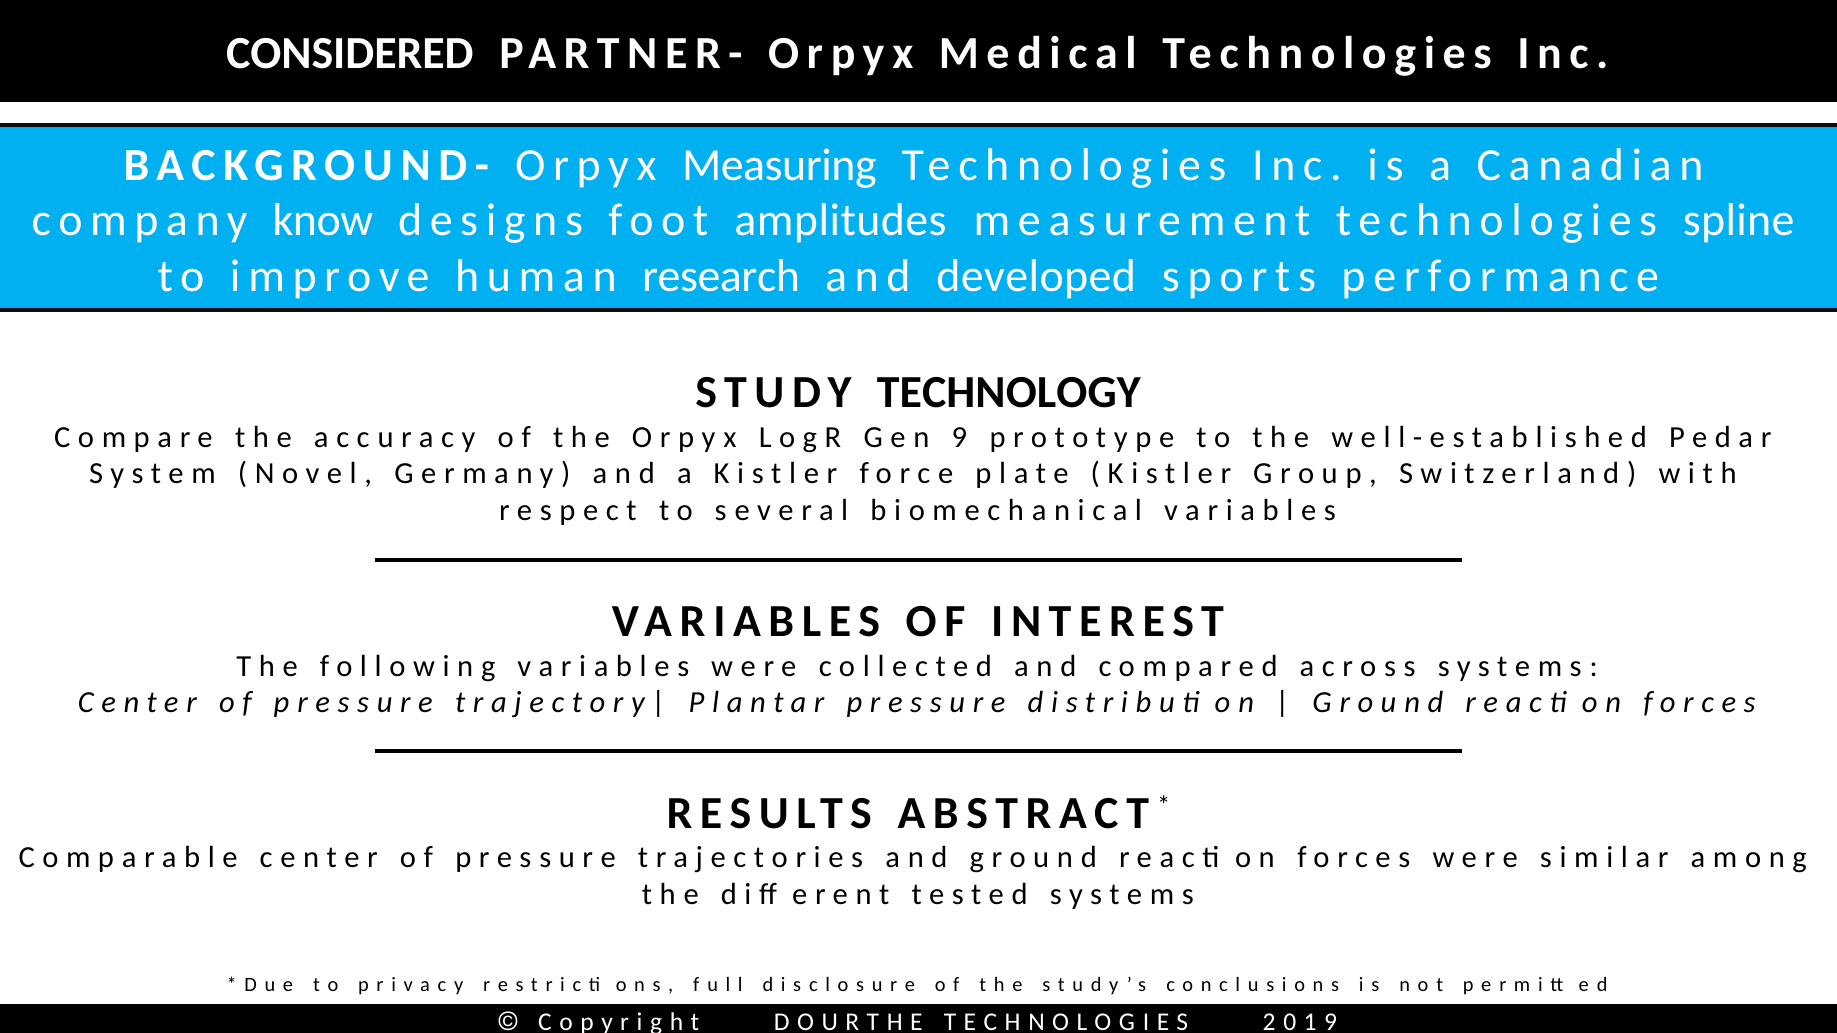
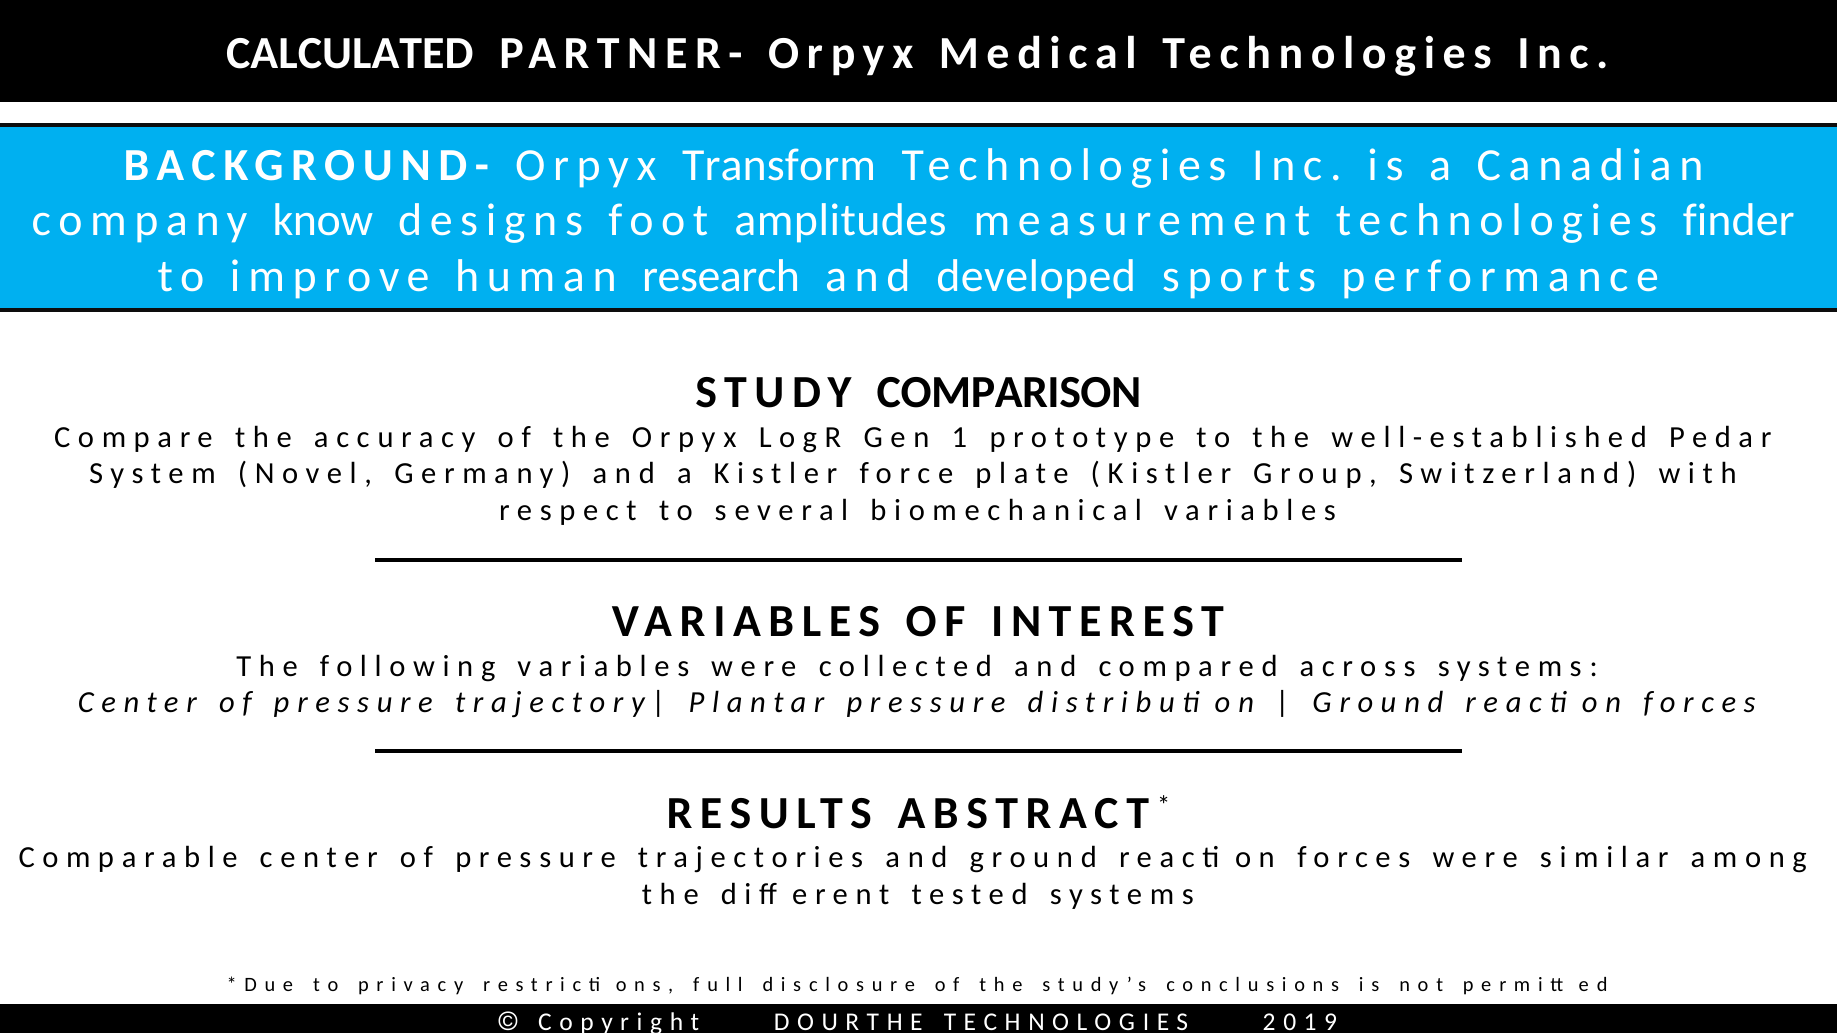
CONSIDERED: CONSIDERED -> CALCULATED (350, 54)
Measuring: Measuring -> Transform (779, 166)
spline: spline -> finder (1739, 221)
TECHNOLOGY: TECHNOLOGY -> COMPARISON (1009, 392)
9: 9 -> 1 (959, 437)
